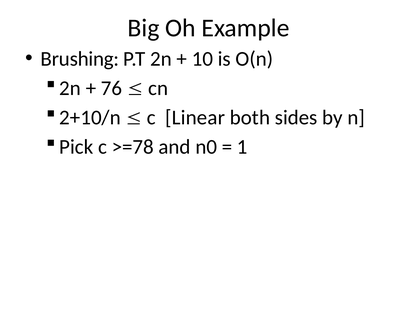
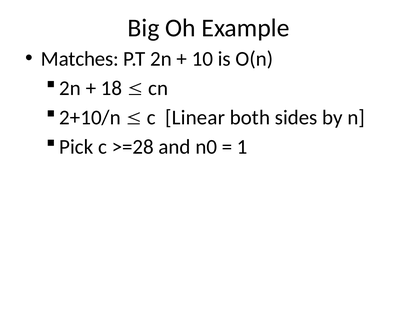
Brushing: Brushing -> Matches (80, 59)
76: 76 -> 18 (112, 88)
>=78: >=78 -> >=28 (133, 147)
